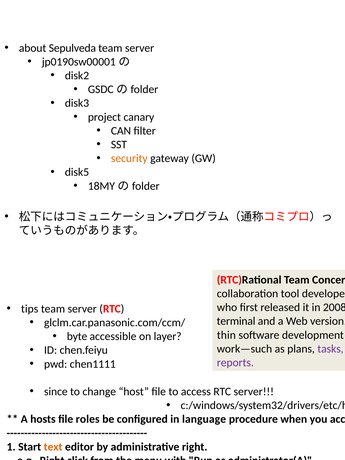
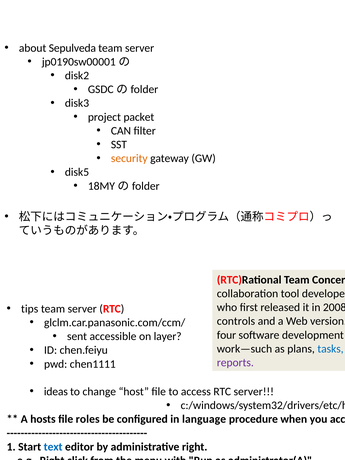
canary: canary -> packet (139, 117)
terminal: terminal -> controls (236, 321)
thin: thin -> four (226, 335)
byte: byte -> sent (77, 336)
tasks colour: purple -> blue (331, 349)
since: since -> ideas (56, 392)
text colour: orange -> blue (53, 447)
